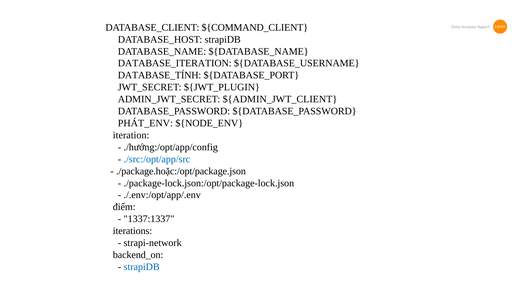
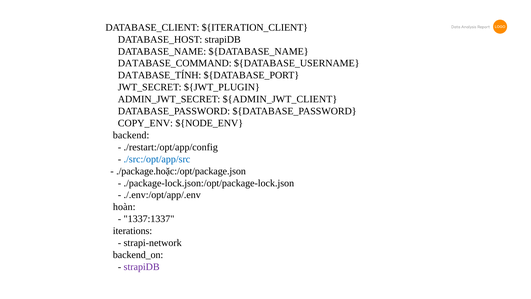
${COMMAND_CLIENT: ${COMMAND_CLIENT -> ${ITERATION_CLIENT (255, 27)
DATABASE_ITERATION: DATABASE_ITERATION -> DATABASE_COMMAND (175, 63)
PHÁT_ENV: PHÁT_ENV -> COPY_ENV (145, 123)
iteration: iteration -> backend (131, 135)
./hướng:/opt/app/config: ./hướng:/opt/app/config -> ./restart:/opt/app/config (171, 147)
điểm: điểm -> hoàn (124, 207)
strapiDB colour: blue -> purple (142, 267)
